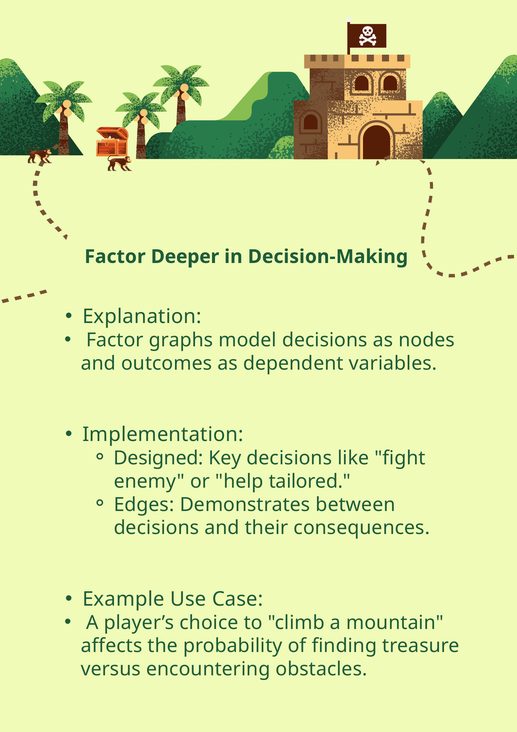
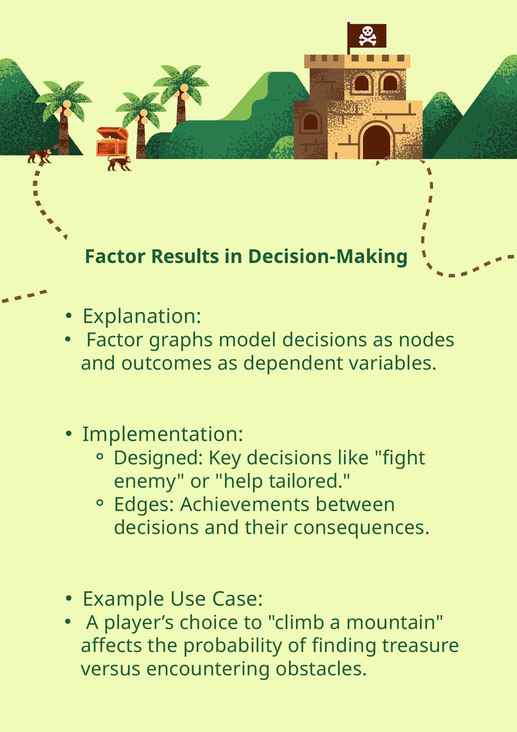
Deeper: Deeper -> Results (185, 257)
Demonstrates: Demonstrates -> Achievements (245, 504)
